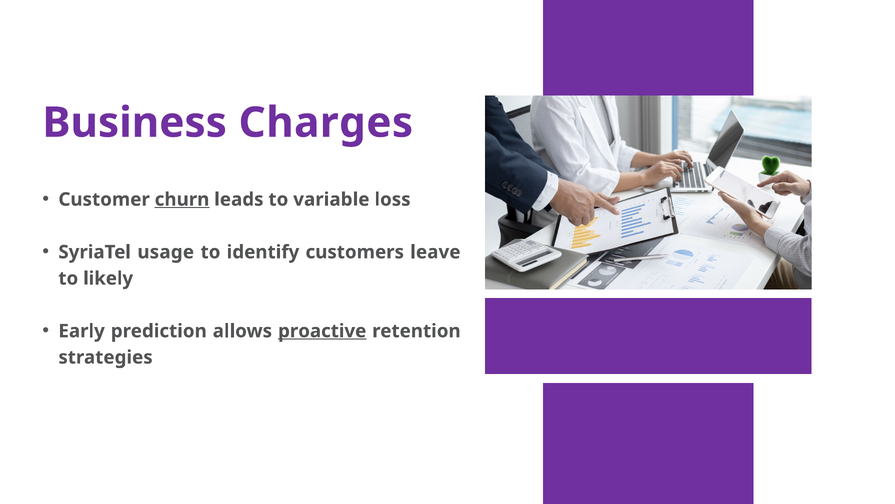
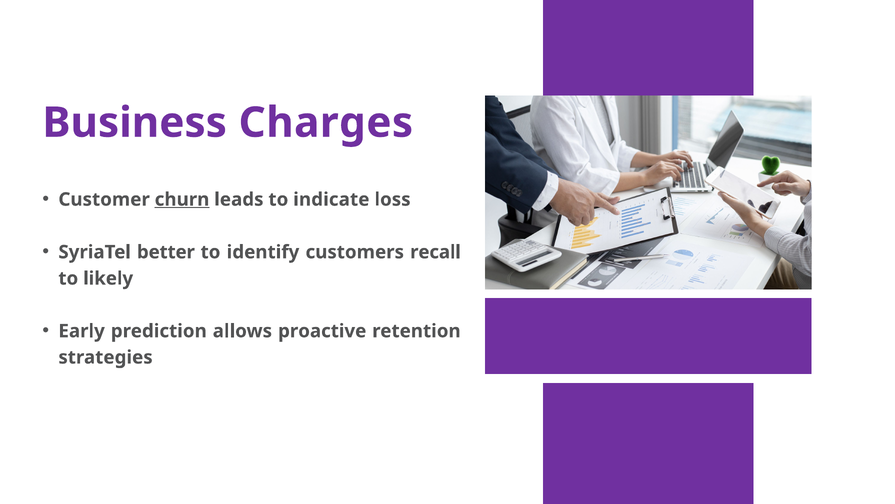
variable: variable -> indicate (331, 199)
usage: usage -> better (166, 252)
leave: leave -> recall (436, 252)
proactive underline: present -> none (322, 331)
